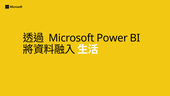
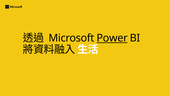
Power underline: none -> present (112, 38)
